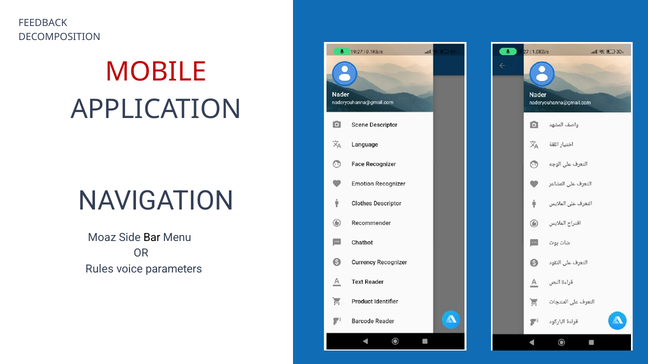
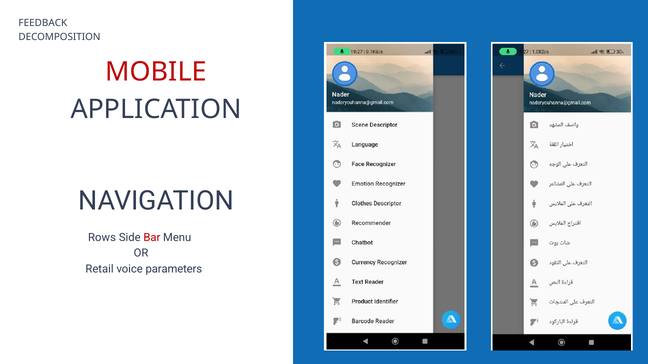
Moaz: Moaz -> Rows (102, 238)
Bar colour: black -> red (152, 238)
Rules: Rules -> Retail (100, 269)
